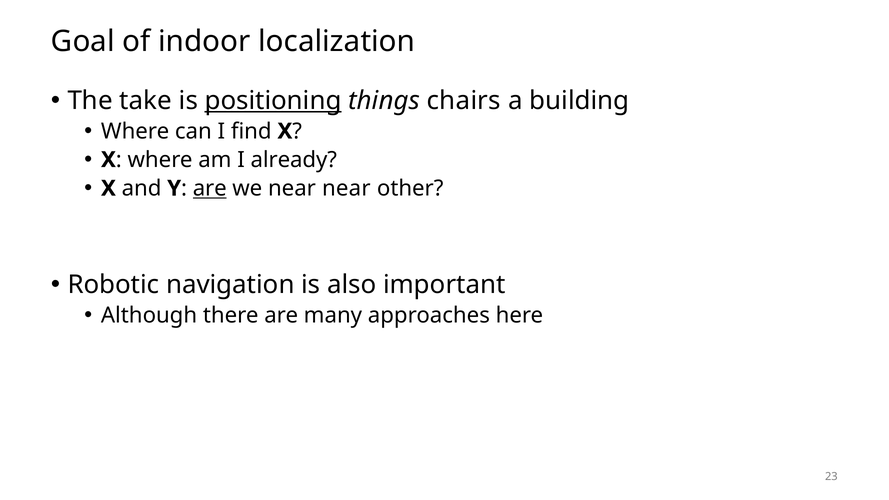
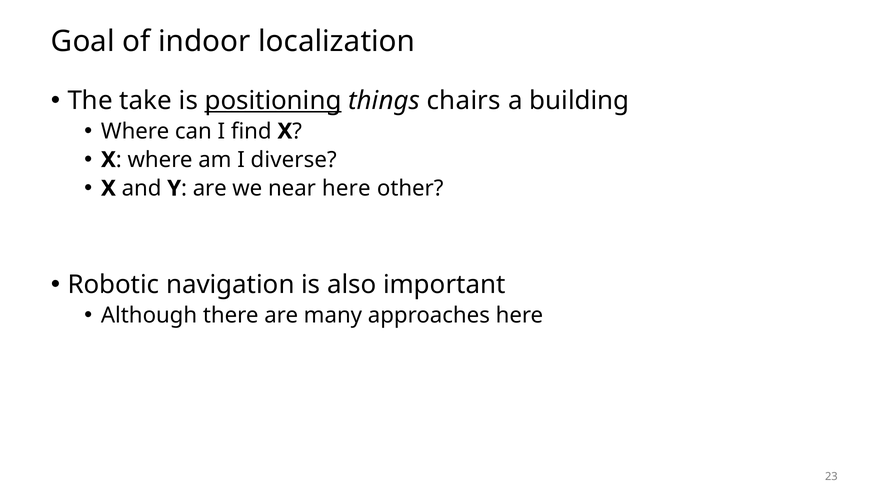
already: already -> diverse (294, 160)
are underline: present -> none (210, 188)
near near: near -> here (346, 188)
